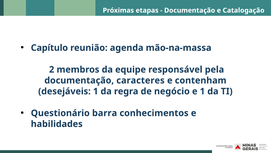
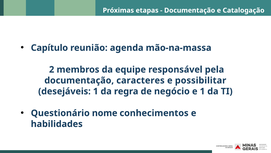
contenham: contenham -> possibilitar (201, 80)
barra: barra -> nome (105, 113)
